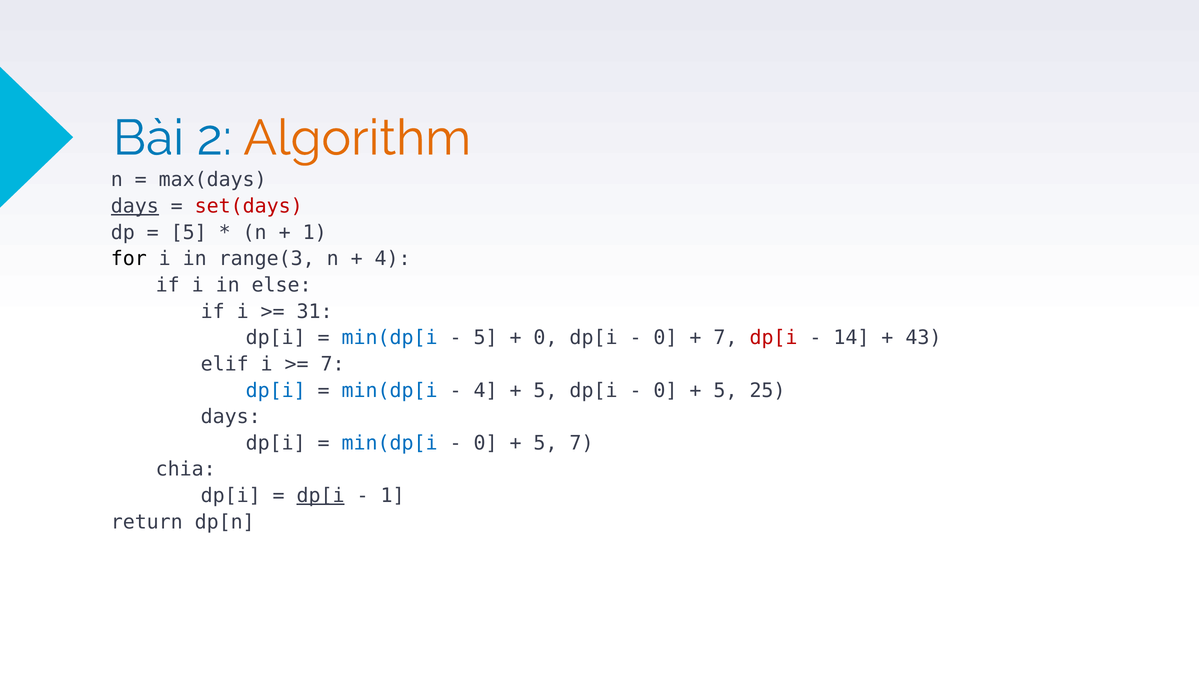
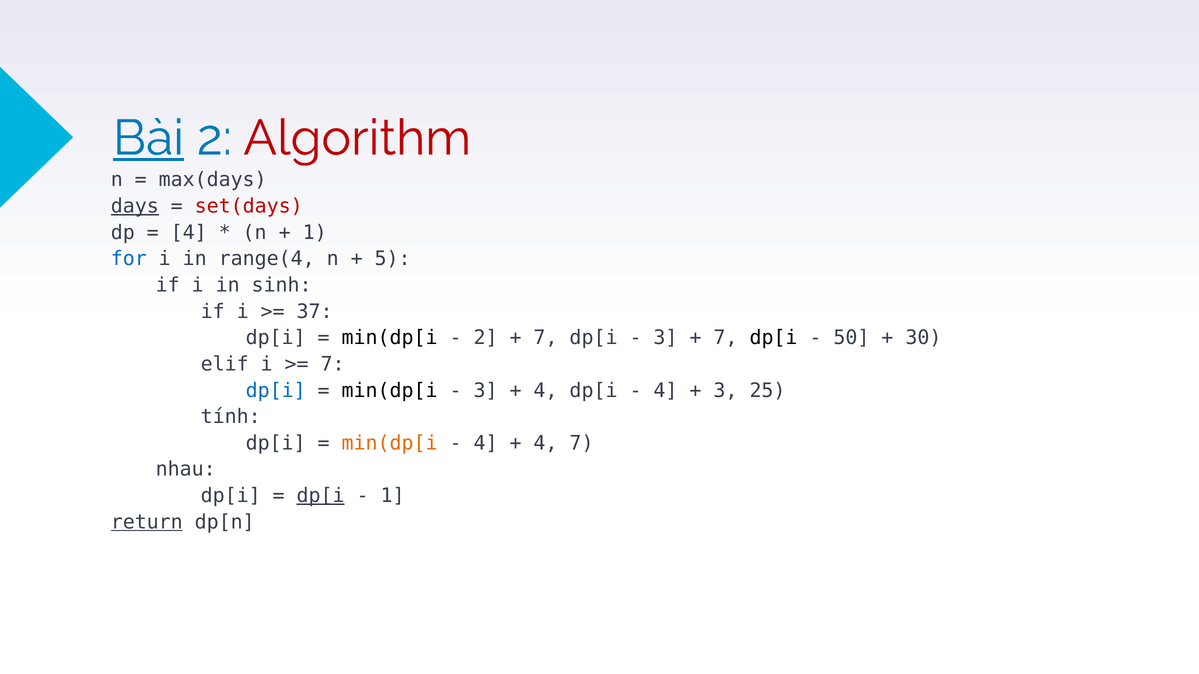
Bài underline: none -> present (148, 138)
Algorithm colour: orange -> red (357, 138)
5: 5 -> 4 (189, 233)
for colour: black -> blue (129, 259)
range(3: range(3 -> range(4 (267, 259)
4: 4 -> 5 (393, 259)
else: else -> sinh (282, 285)
31: 31 -> 37 (315, 312)
min(dp[i colour: blue -> black (390, 338)
5: 5 -> 2 (486, 338)
0: 0 -> 7 (545, 338)
0: 0 -> 3 (665, 338)
dp[i colour: red -> black (774, 338)
14: 14 -> 50 (851, 338)
43: 43 -> 30 (923, 338)
min(dp[i colour: blue -> black (390, 391)
4: 4 -> 3 (486, 391)
5: 5 -> 4 (545, 391)
0: 0 -> 4 (665, 391)
5: 5 -> 3 (725, 391)
days: days -> tính (231, 417)
min(dp[i colour: blue -> orange (390, 443)
0: 0 -> 4 (486, 443)
5: 5 -> 4 (545, 443)
chia: chia -> nhau (186, 470)
return underline: none -> present (147, 522)
